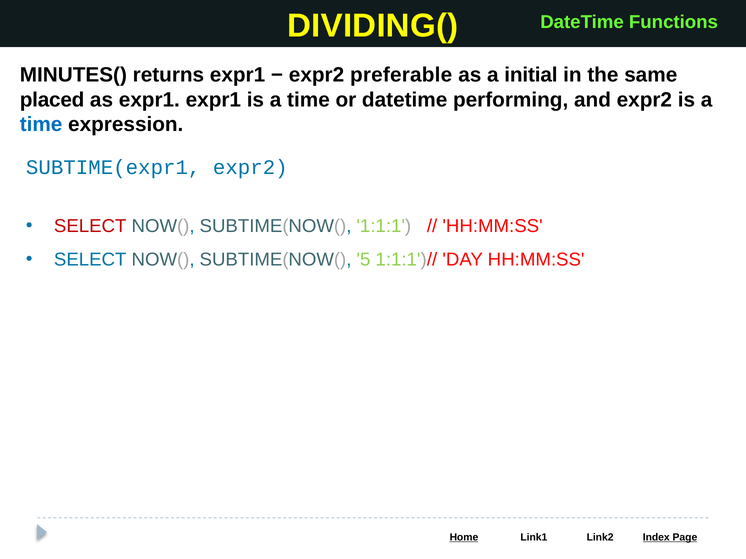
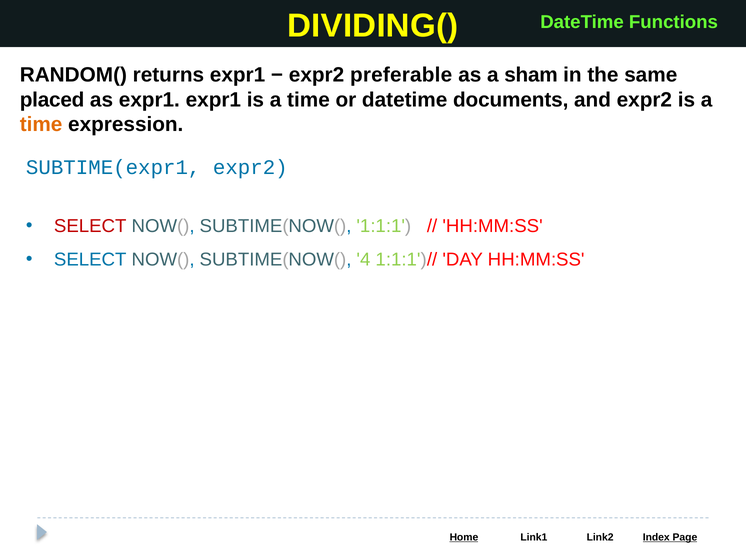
MINUTES(: MINUTES( -> RANDOM( (73, 75)
initial: initial -> sham (531, 75)
performing: performing -> documents (511, 100)
time colour: blue -> orange (41, 125)
5: 5 -> 4 (363, 260)
